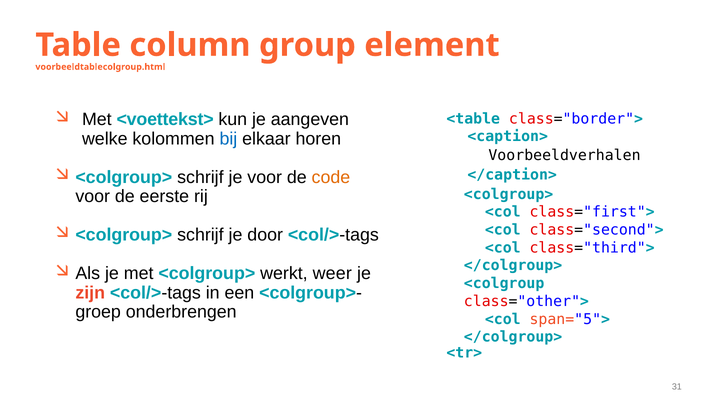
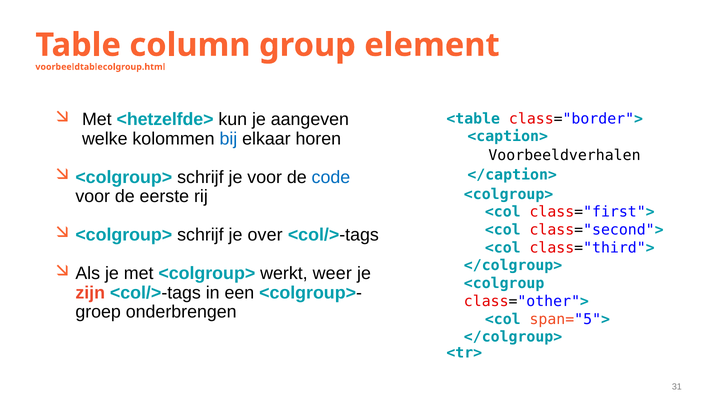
<voettekst>: <voettekst> -> <hetzelfde> (165, 119)
code colour: orange -> blue (331, 177)
door: door -> over (265, 235)
